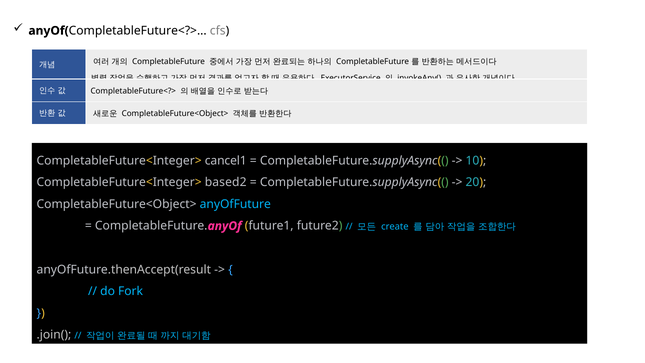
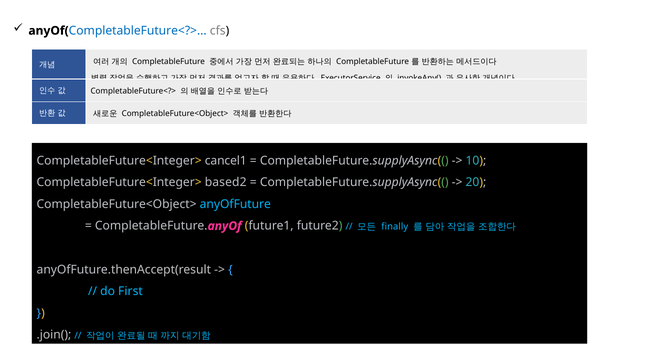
CompletableFuture<?> colour: black -> blue (138, 31)
create: create -> finally (395, 227)
Fork: Fork -> First (130, 291)
